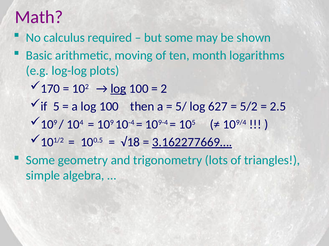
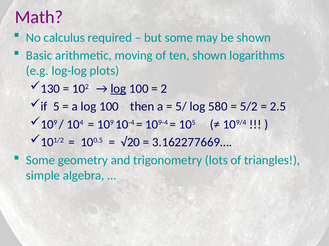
ten month: month -> shown (209, 56)
170: 170 -> 130 (50, 89)
627: 627 -> 580 (218, 107)
√18: √18 -> √20 (130, 143)
3.162277669… underline: present -> none (192, 143)
